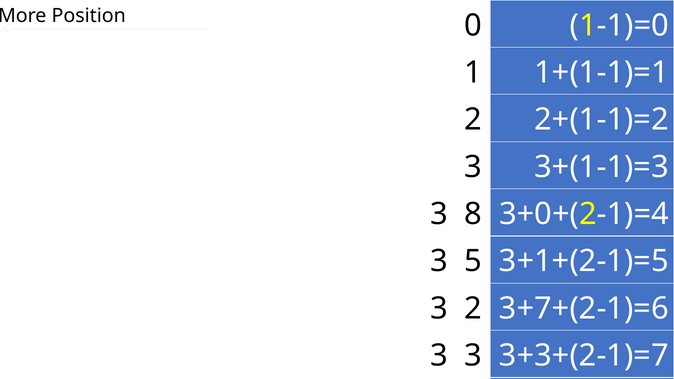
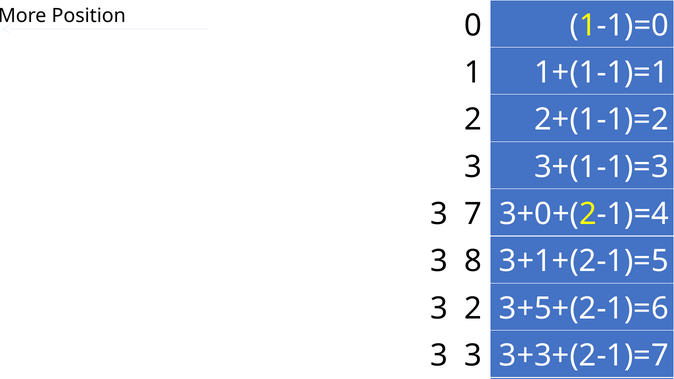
8: 8 -> 7 (473, 214)
5: 5 -> 8 (473, 261)
3+7+(2-1)=6: 3+7+(2-1)=6 -> 3+5+(2-1)=6 (584, 309)
